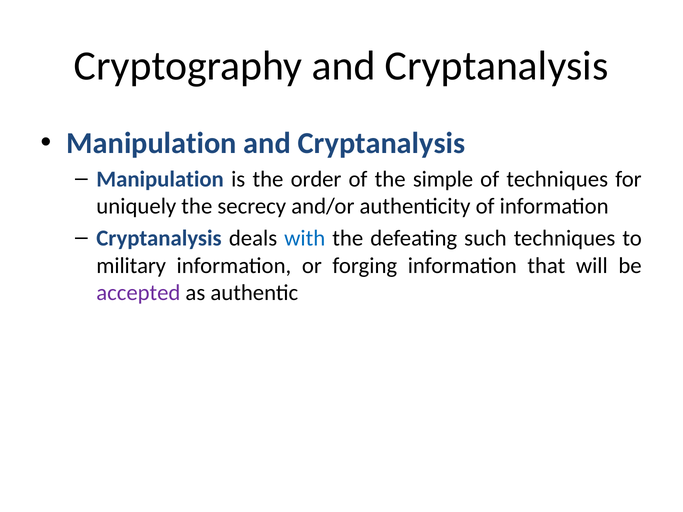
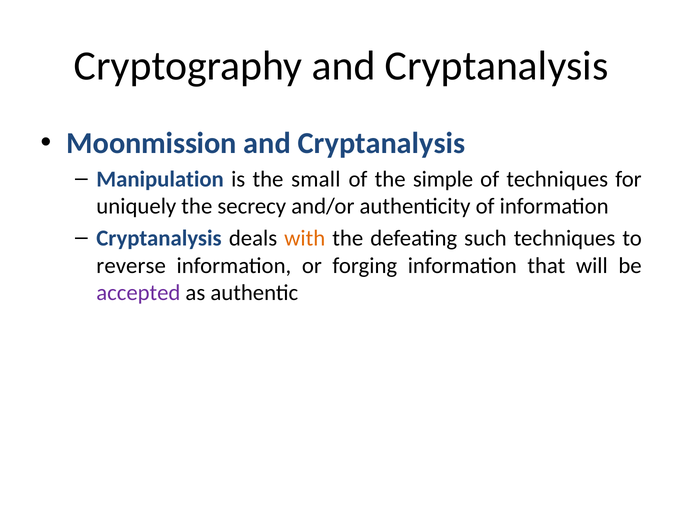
Manipulation: Manipulation -> Moonmission (152, 143)
order: order -> small (316, 179)
with colour: blue -> orange (305, 238)
military: military -> reverse (131, 266)
